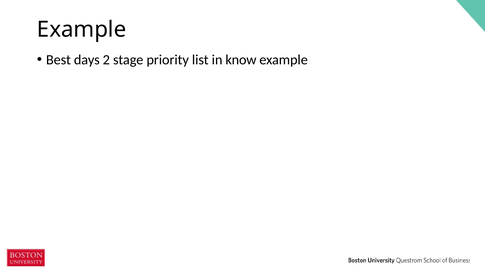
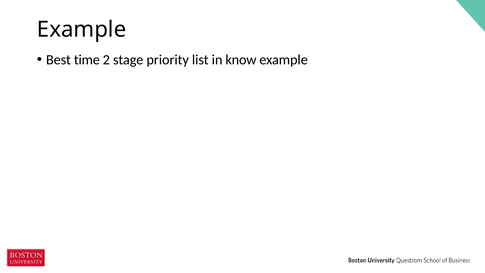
days: days -> time (87, 60)
